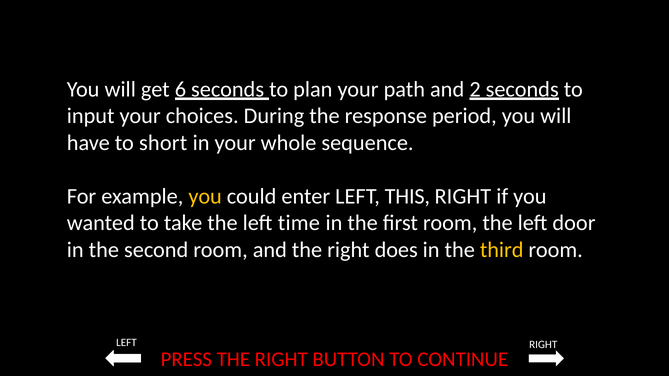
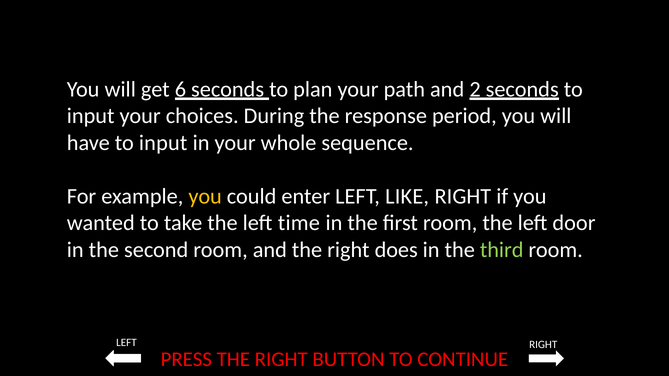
have to short: short -> input (163, 143)
THIS: THIS -> LIKE (407, 196)
third colour: yellow -> light green (502, 250)
